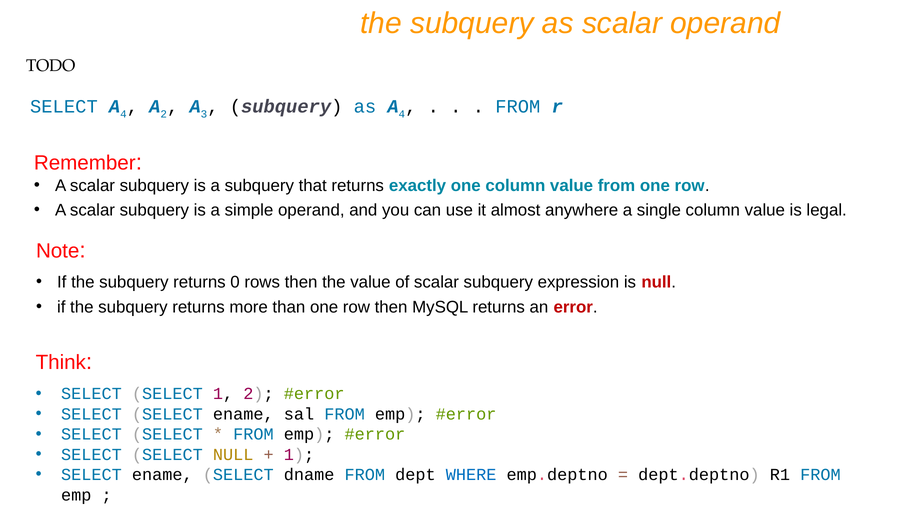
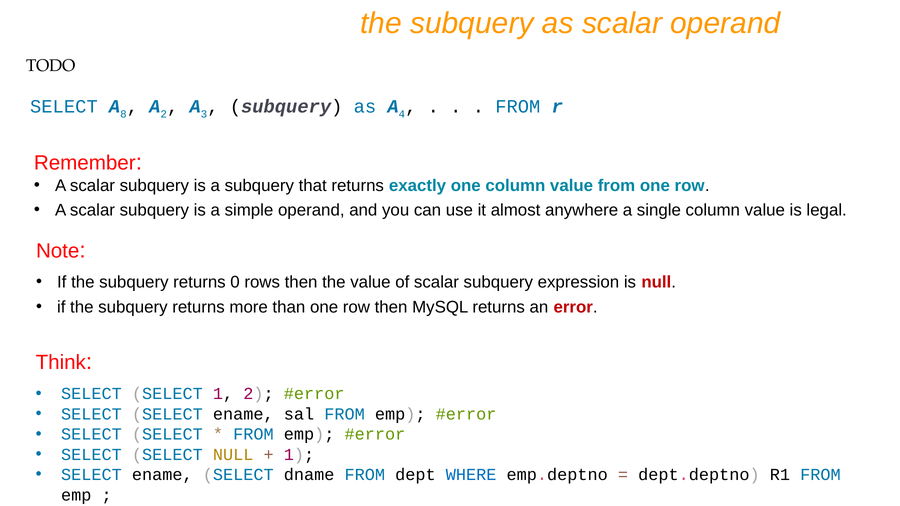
SELECT A 4: 4 -> 8 (123, 114)
